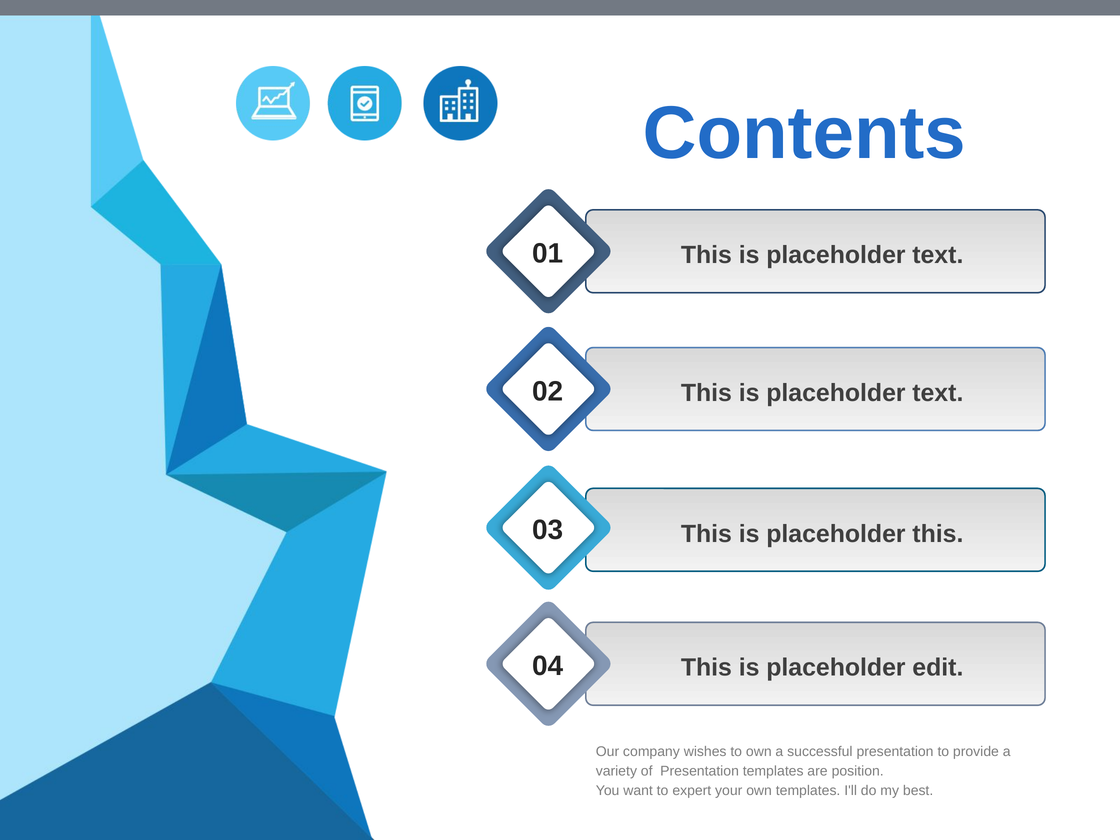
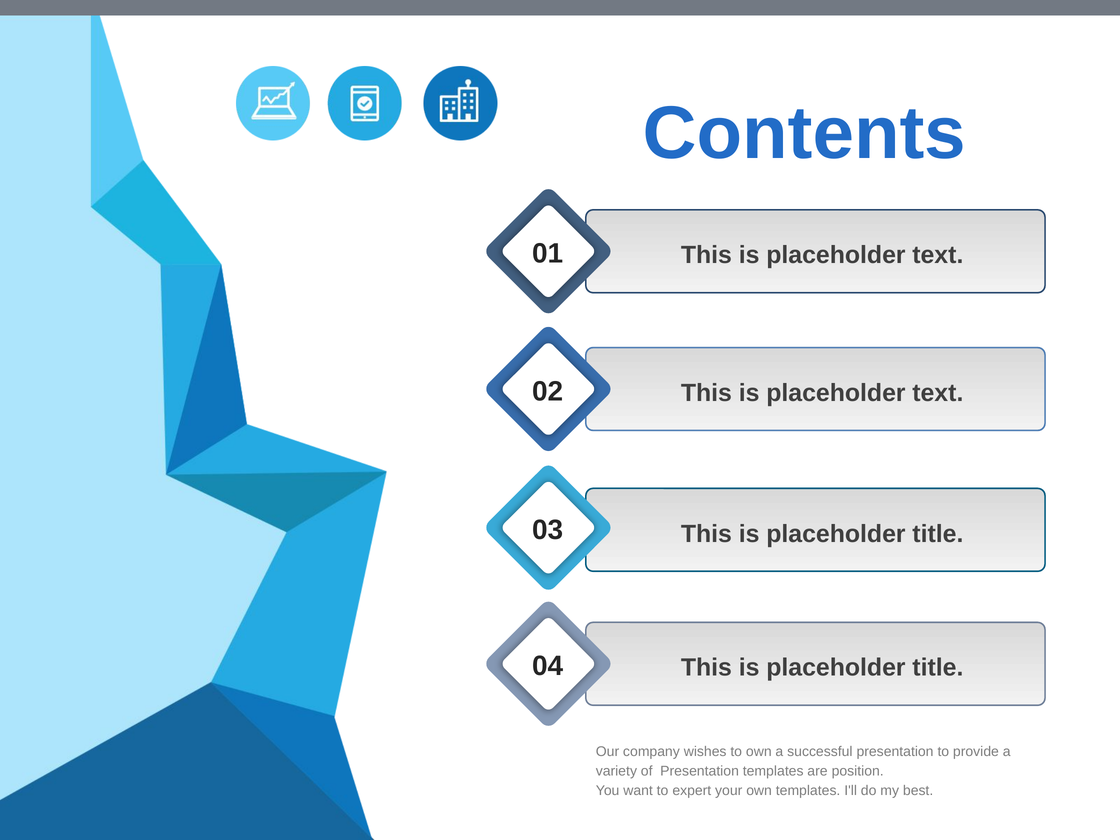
this: this -> title (938, 534)
edit: edit -> title (938, 668)
